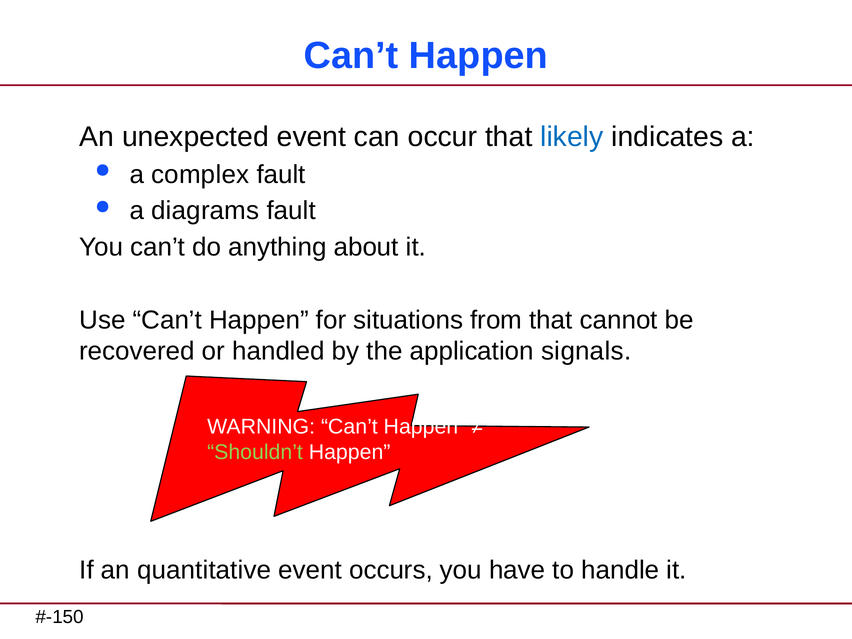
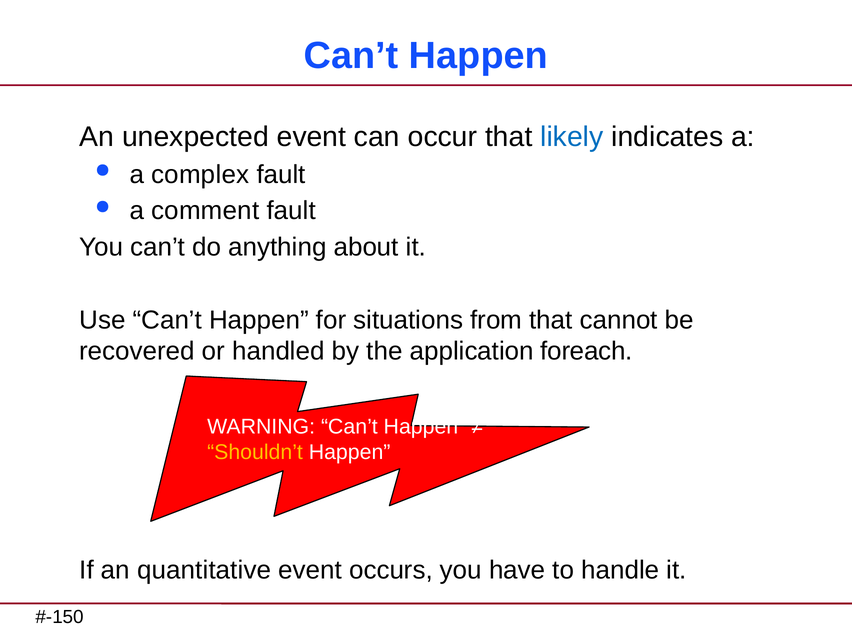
diagrams: diagrams -> comment (205, 211)
signals: signals -> foreach (586, 351)
Shouldn’t colour: light green -> yellow (255, 452)
